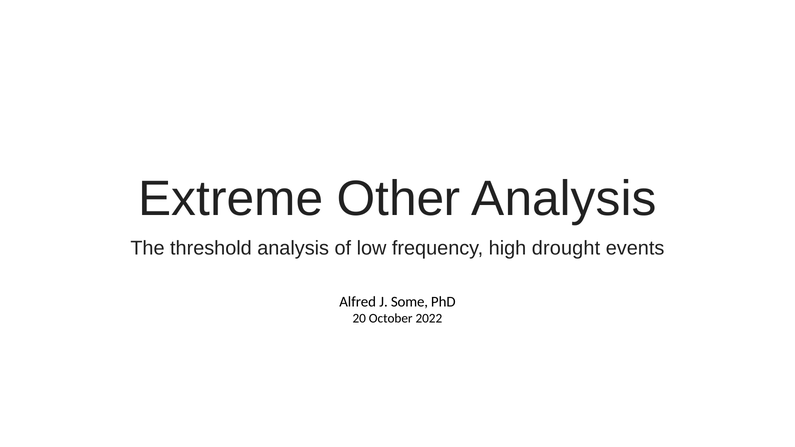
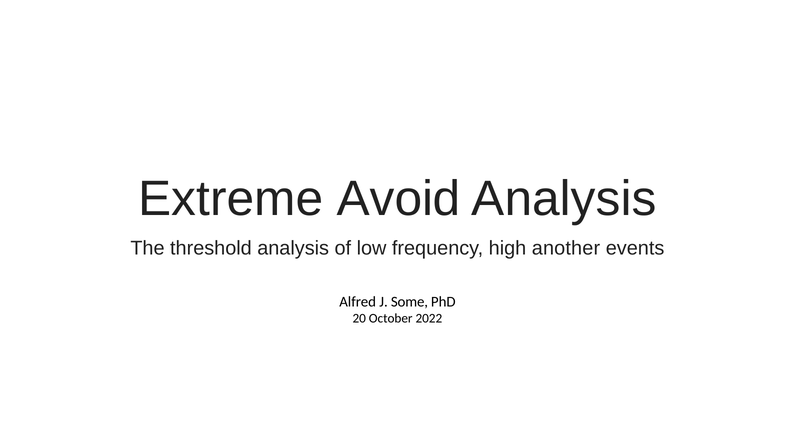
Other: Other -> Avoid (399, 199)
drought: drought -> another (566, 248)
